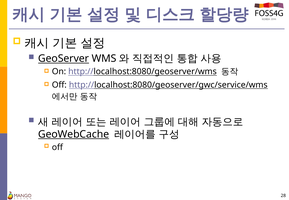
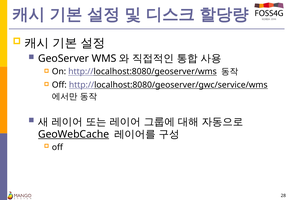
GeoServer underline: present -> none (64, 59)
